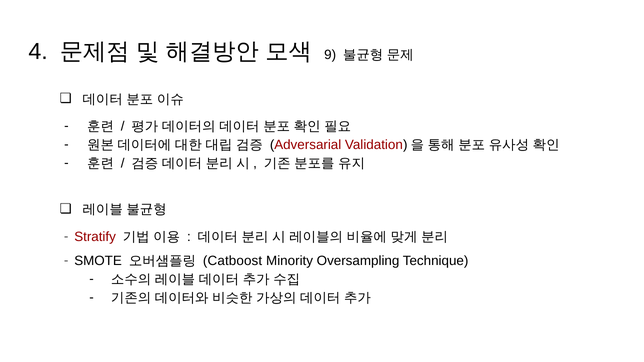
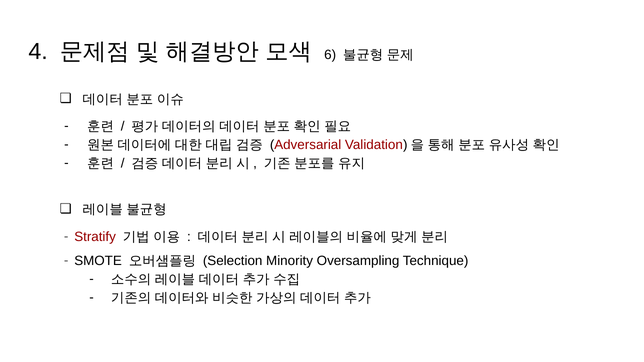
9: 9 -> 6 (330, 55)
Catboost: Catboost -> Selection (233, 261)
